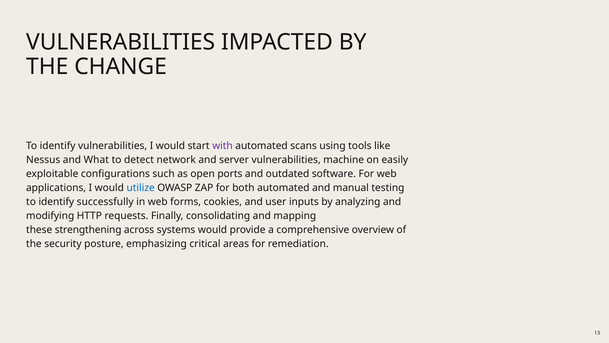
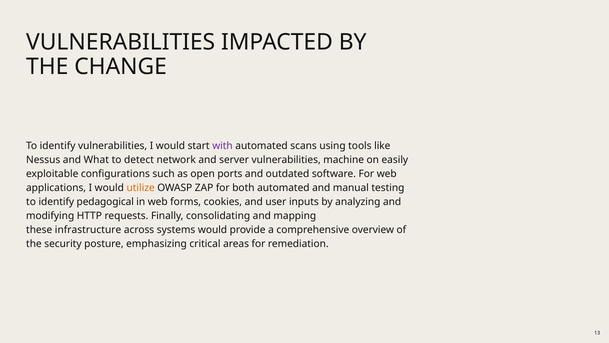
utilize colour: blue -> orange (141, 188)
successfully: successfully -> pedagogical (105, 202)
strengthening: strengthening -> infrastructure (88, 230)
